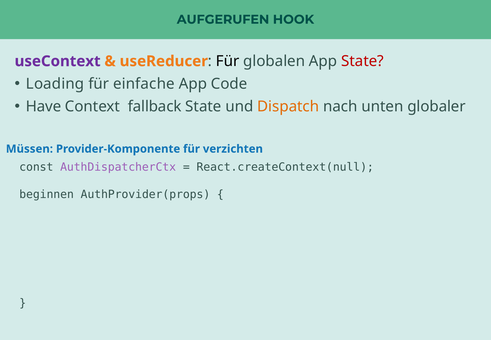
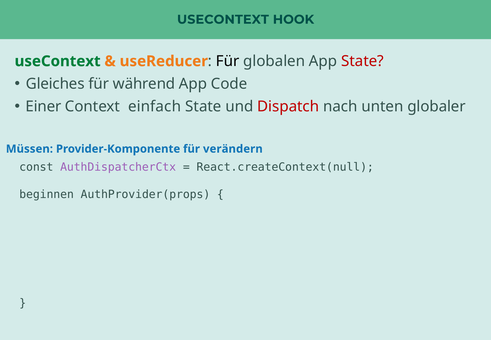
AUFGERUFEN: AUFGERUFEN -> USECONTEXT (223, 19)
useContext colour: purple -> green (58, 61)
Loading: Loading -> Gleiches (55, 84)
einfache: einfache -> während (144, 84)
Have: Have -> Einer (44, 106)
fallback: fallback -> einfach (155, 106)
Dispatch colour: orange -> red (288, 106)
verzichten: verzichten -> verändern (233, 149)
